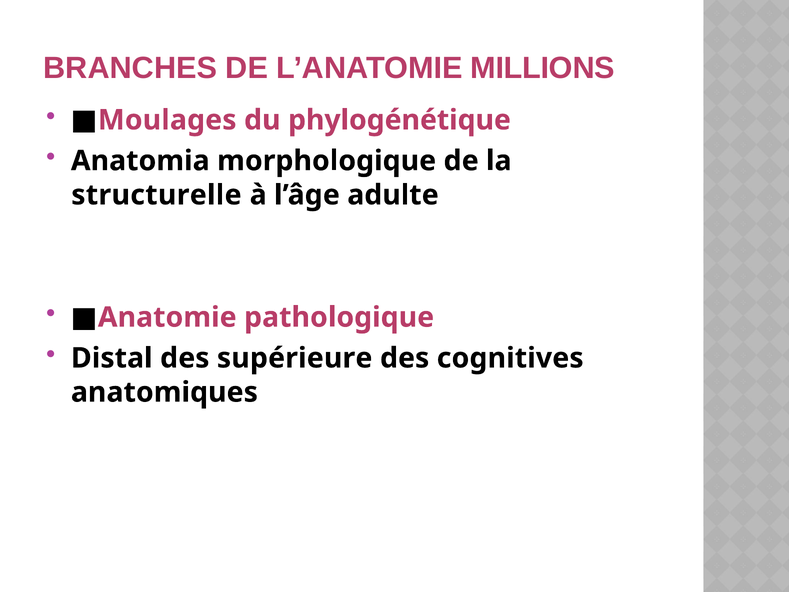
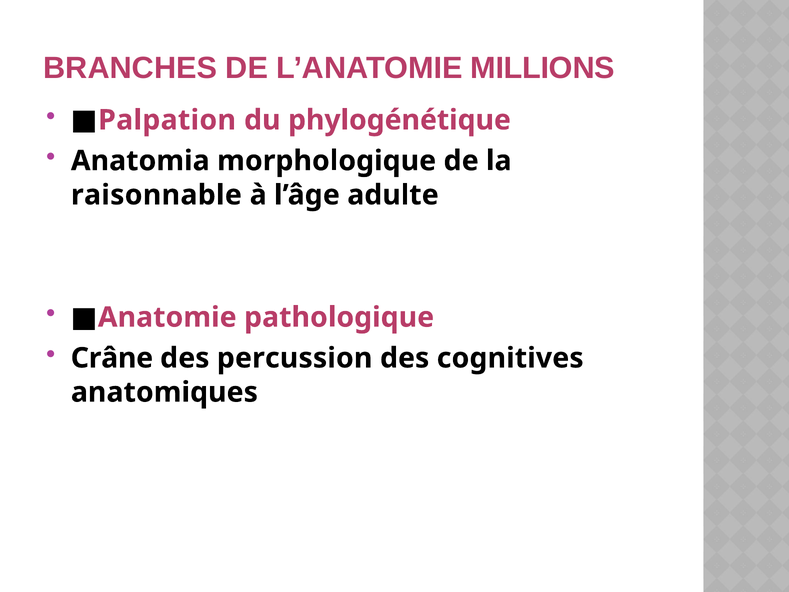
Moulages: Moulages -> Palpation (167, 120)
structurelle: structurelle -> raisonnable (156, 195)
Distal: Distal -> Crâne (112, 358)
supérieure: supérieure -> percussion (295, 358)
